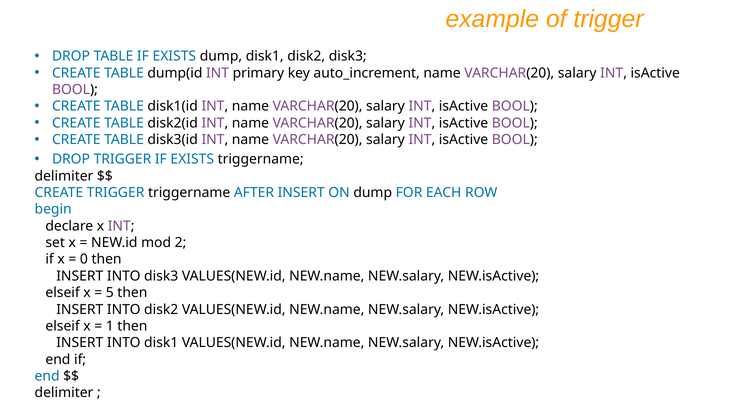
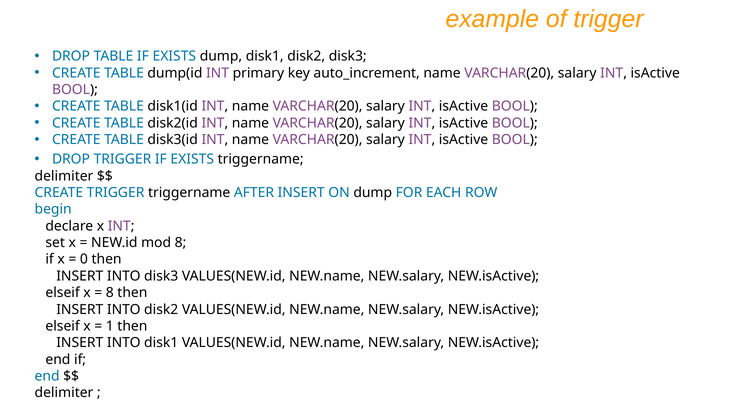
mod 2: 2 -> 8 (181, 243)
5: 5 -> 8 (110, 293)
